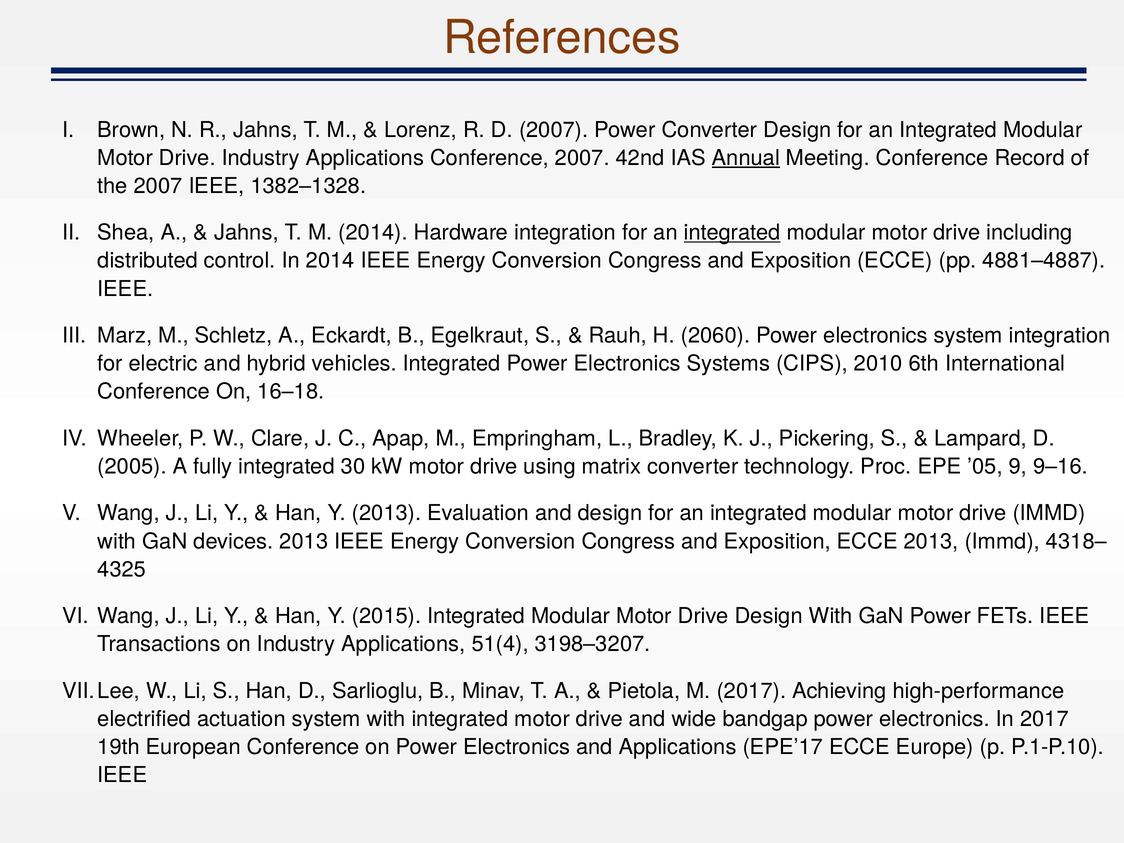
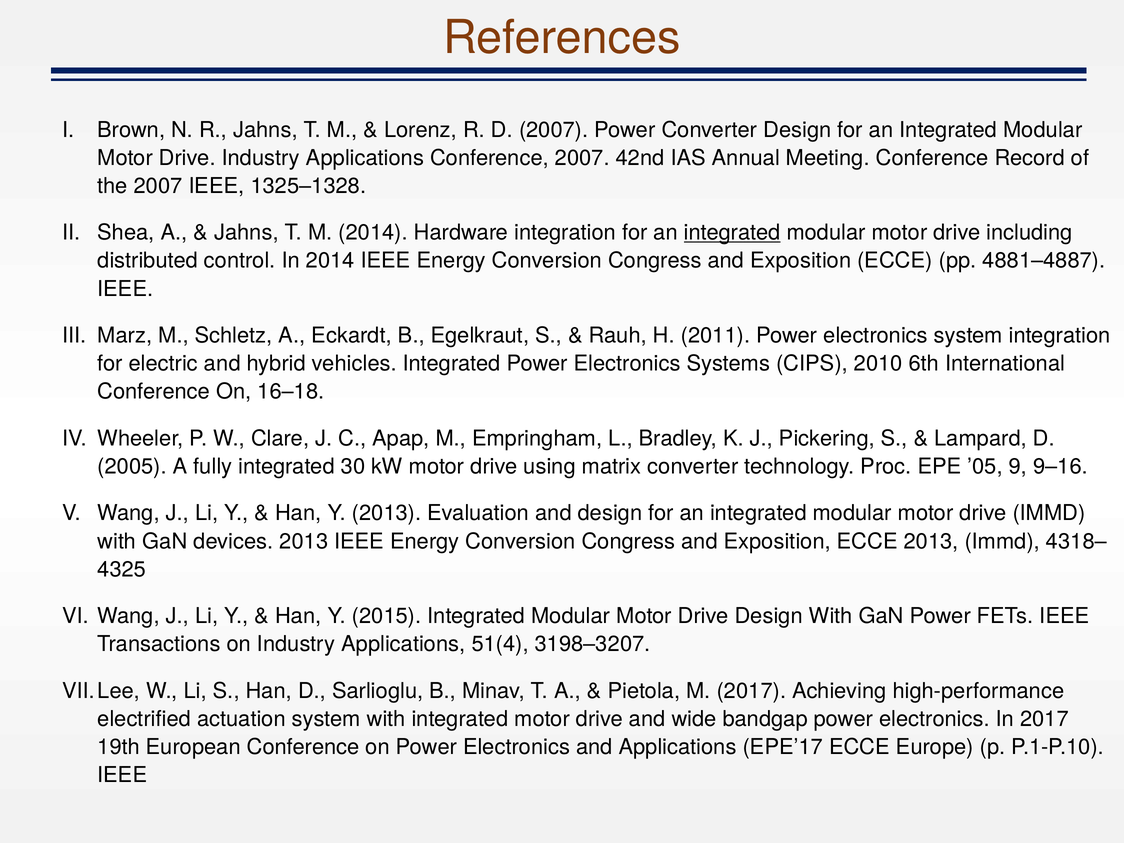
Annual underline: present -> none (746, 158)
1382–1328: 1382–1328 -> 1325–1328 (308, 186)
2060: 2060 -> 2011 (716, 336)
